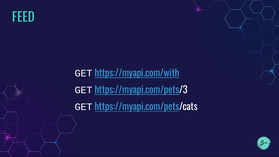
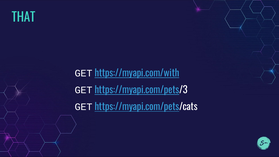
FEED: FEED -> THAT (23, 17)
